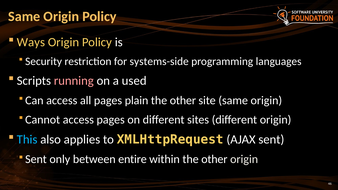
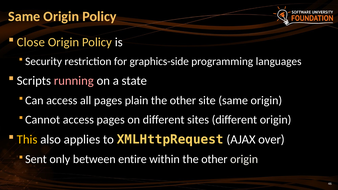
Ways: Ways -> Close (31, 42)
systems-side: systems-side -> graphics-side (159, 61)
used: used -> state (134, 81)
This colour: light blue -> yellow (27, 140)
sent: sent -> over (271, 140)
